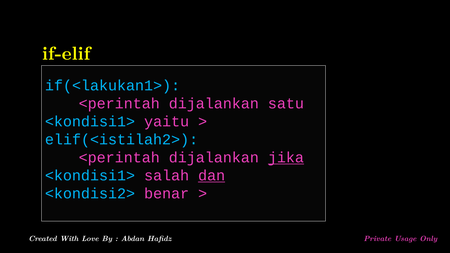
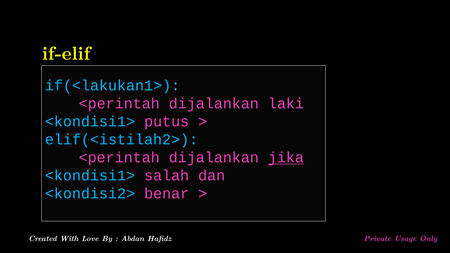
satu: satu -> laki (286, 104)
yaitu: yaitu -> putus (167, 122)
dan underline: present -> none (212, 176)
